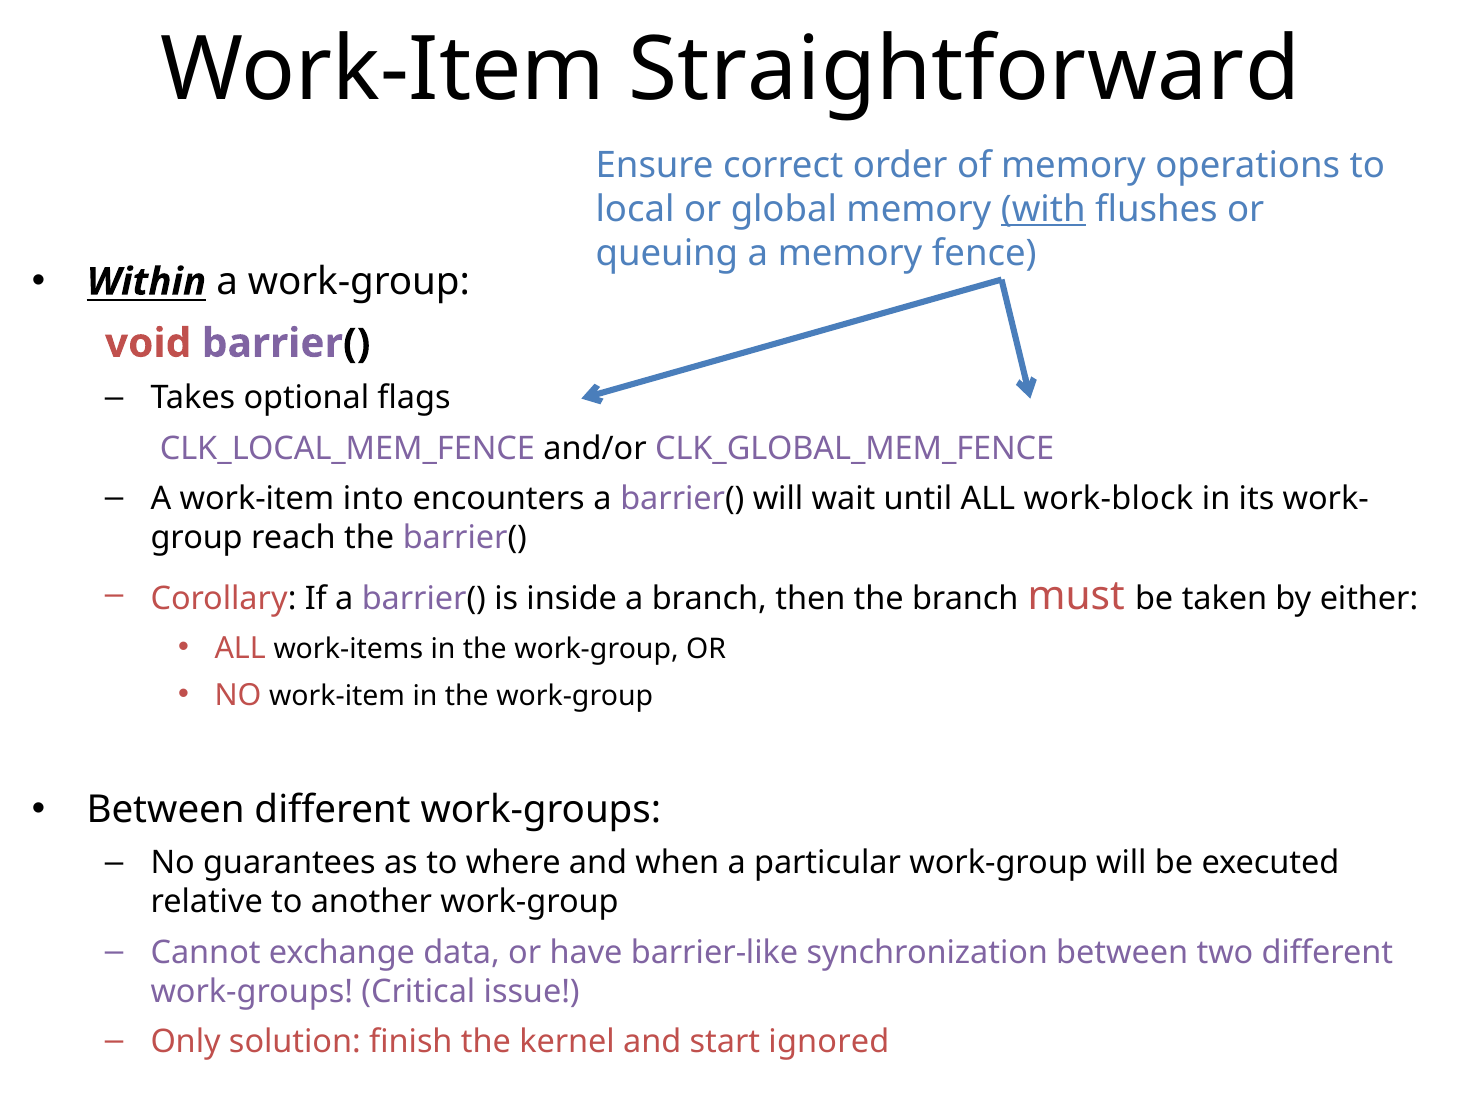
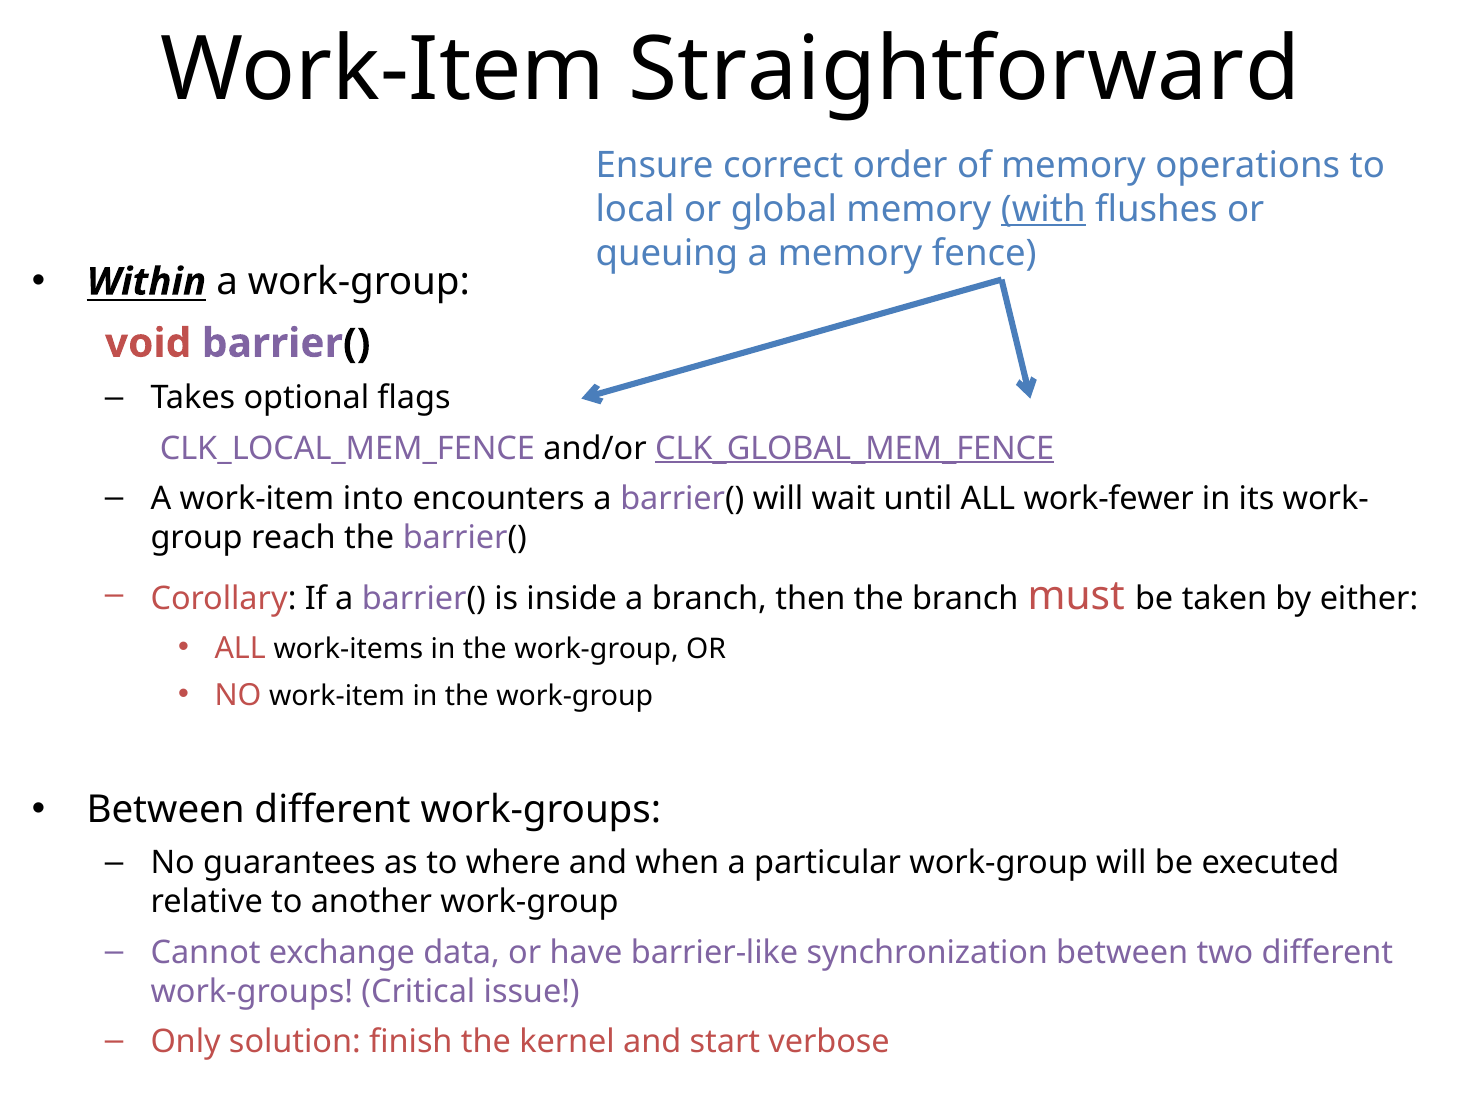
CLK_GLOBAL_MEM_FENCE underline: none -> present (855, 449)
work-block: work-block -> work-fewer (1109, 499)
ignored: ignored -> verbose (829, 1042)
